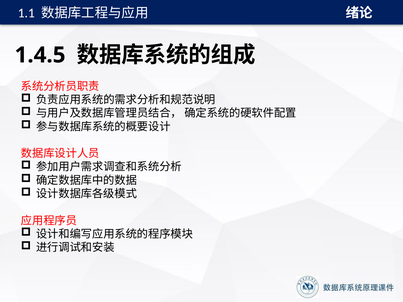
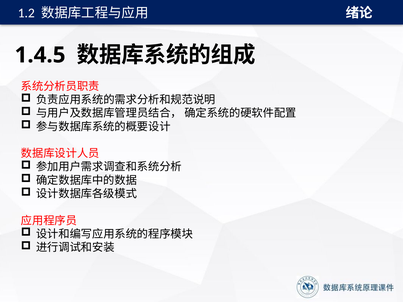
1.1: 1.1 -> 1.2 (26, 13)
